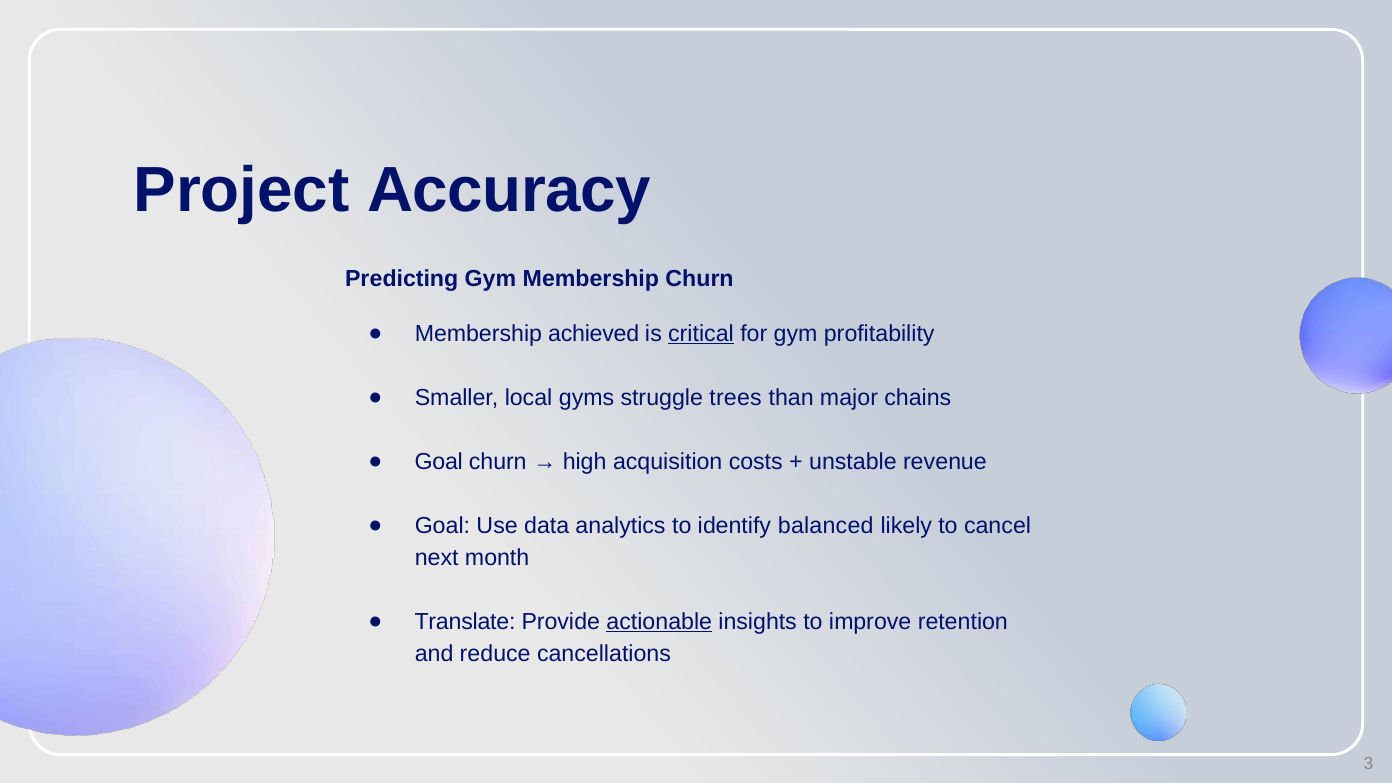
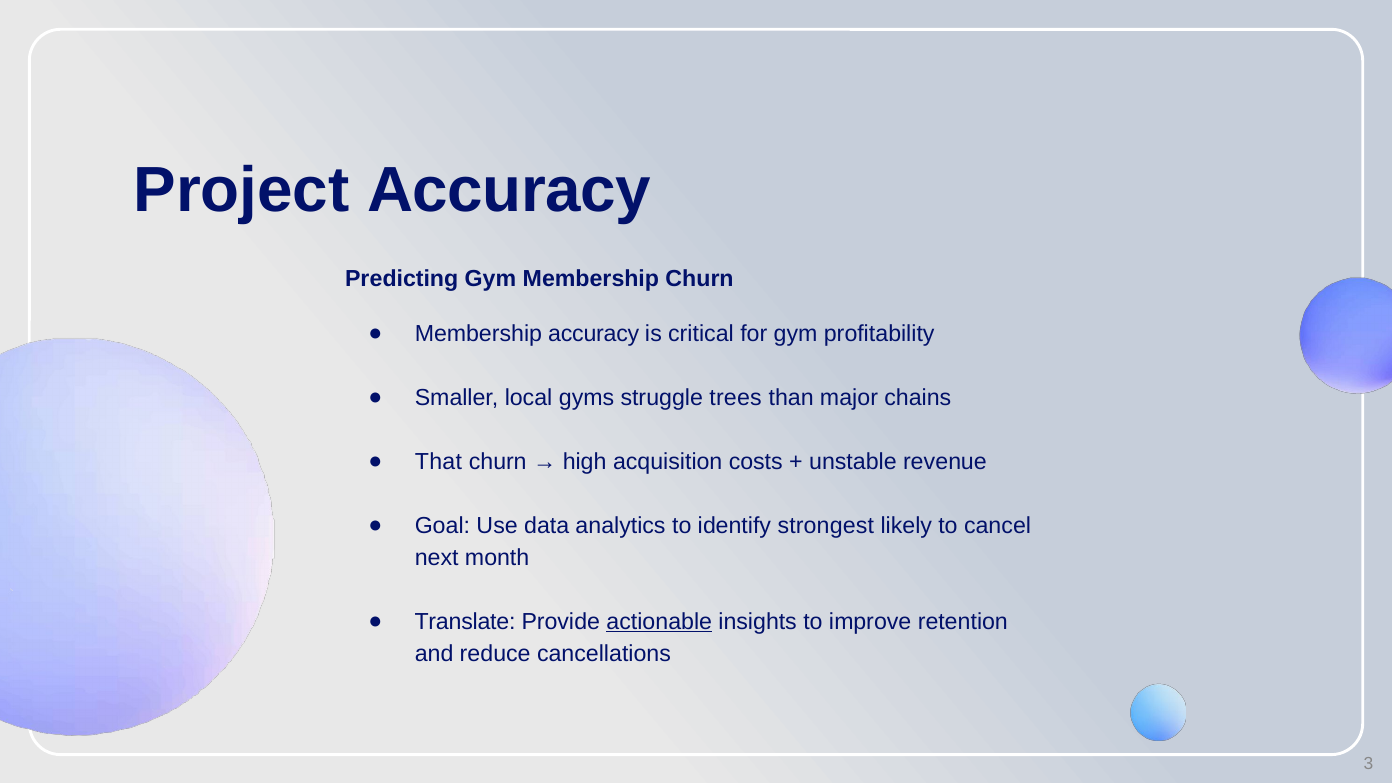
Membership achieved: achieved -> accuracy (594, 334)
critical underline: present -> none (701, 334)
Goal: Goal -> That (439, 462)
balanced: balanced -> strongest (826, 526)
